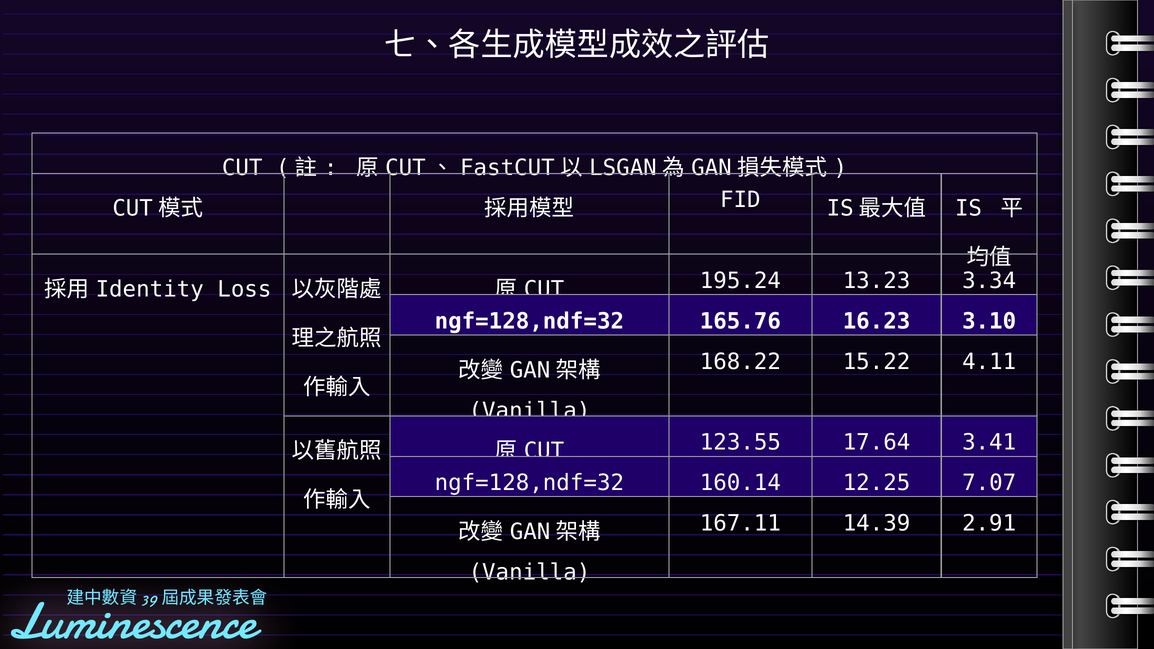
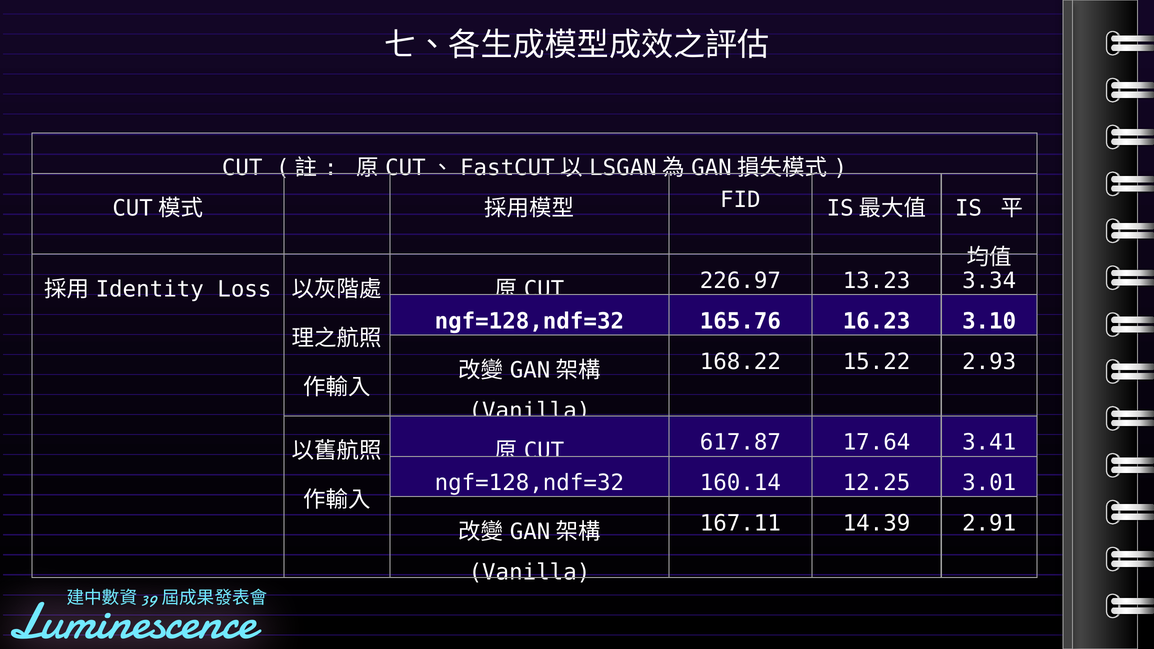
195.24: 195.24 -> 226.97 (740, 281)
4.11: 4.11 -> 2.93 (989, 362)
123.55: 123.55 -> 617.87 (740, 443)
7.07: 7.07 -> 3.01 (989, 483)
